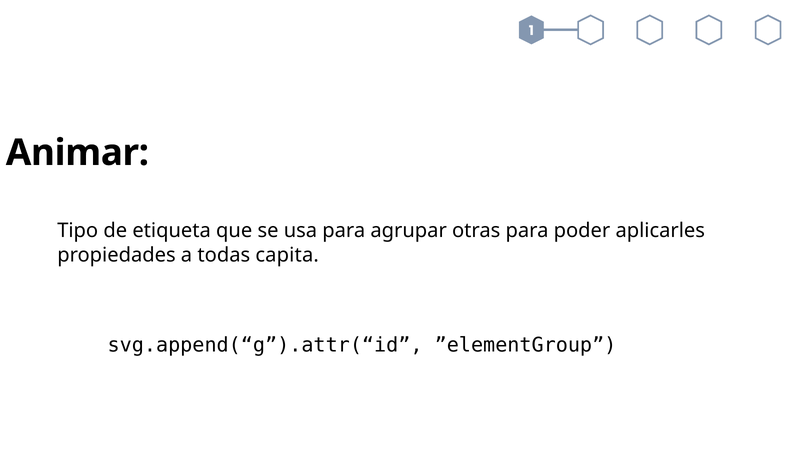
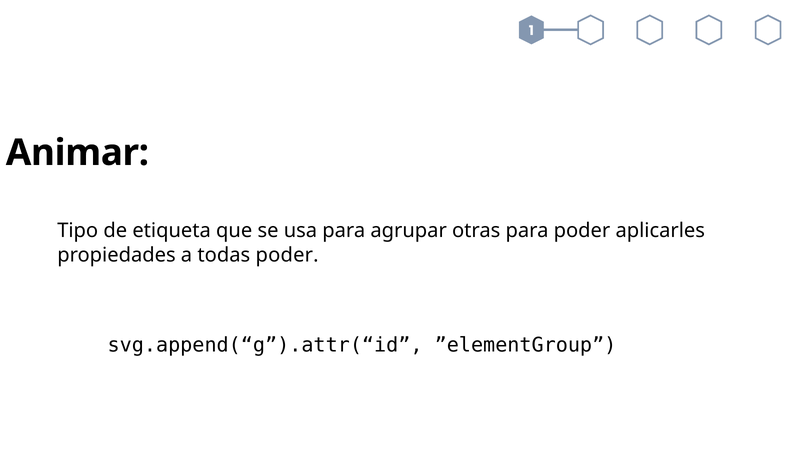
todas capita: capita -> poder (287, 255)
